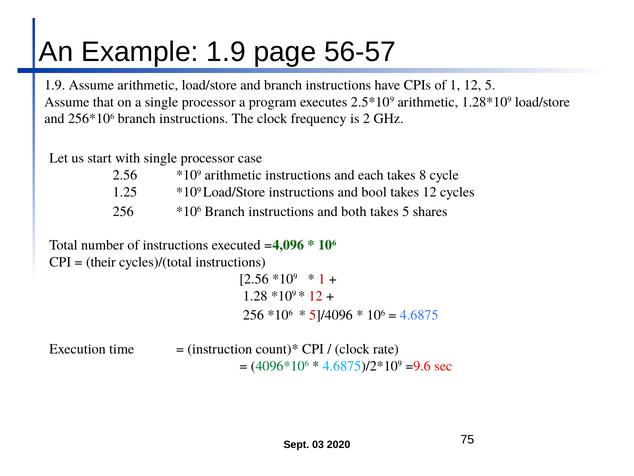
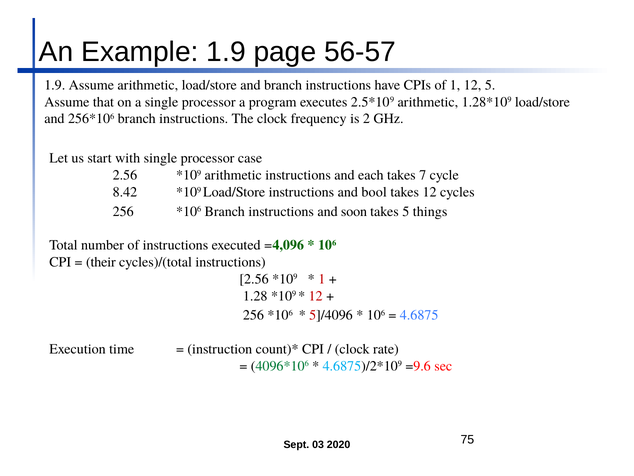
8: 8 -> 7 (423, 175)
1.25: 1.25 -> 8.42 (125, 192)
both: both -> soon (354, 211)
shares: shares -> things (430, 211)
